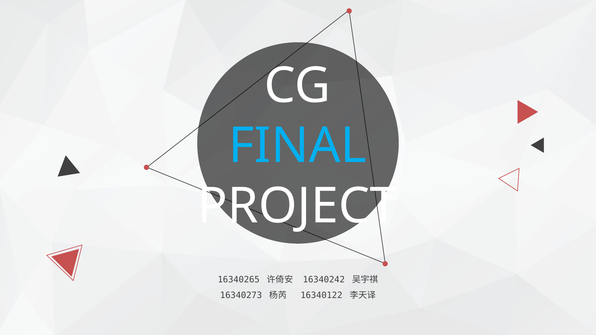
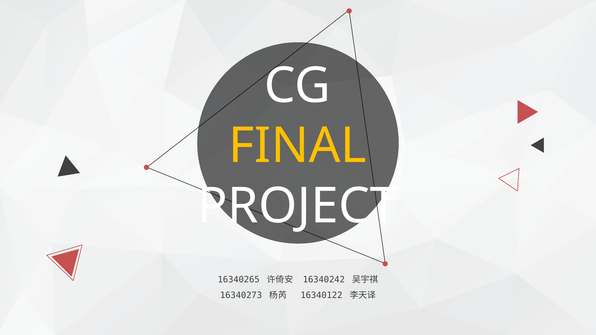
FINAL colour: light blue -> yellow (297, 146)
